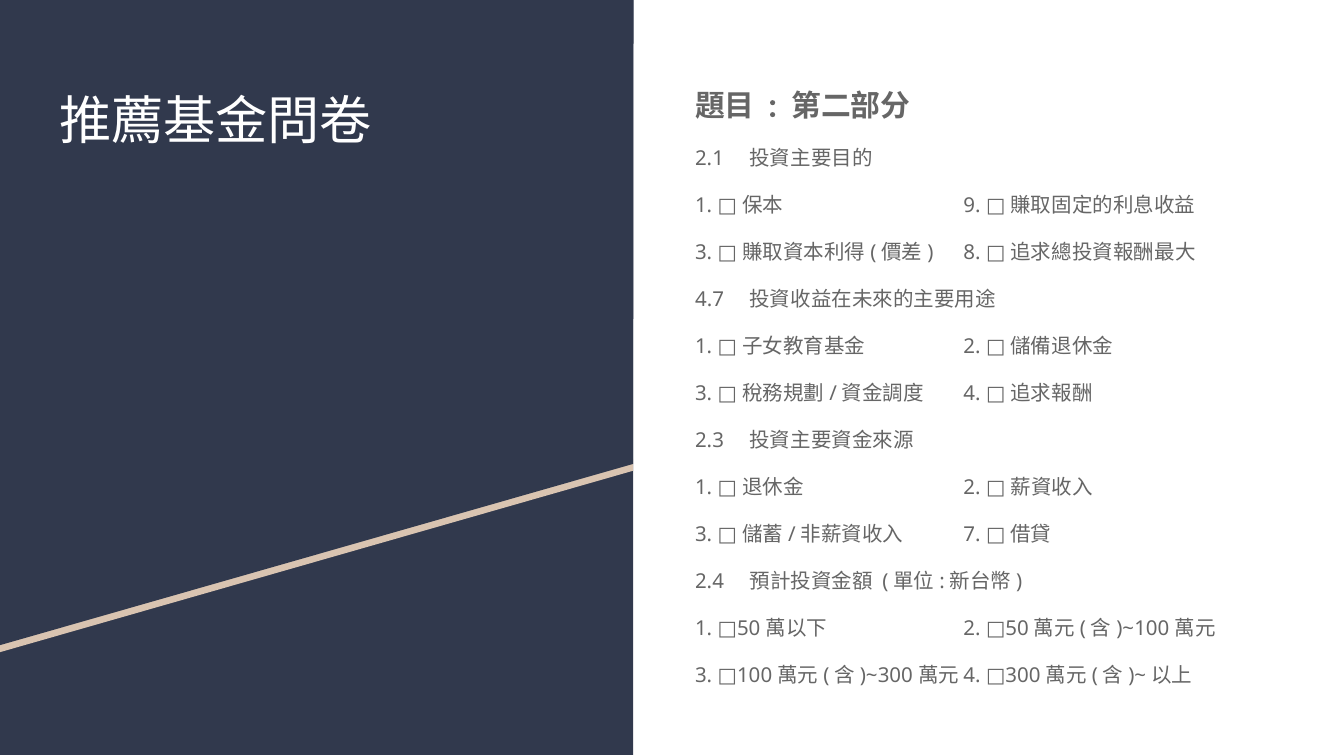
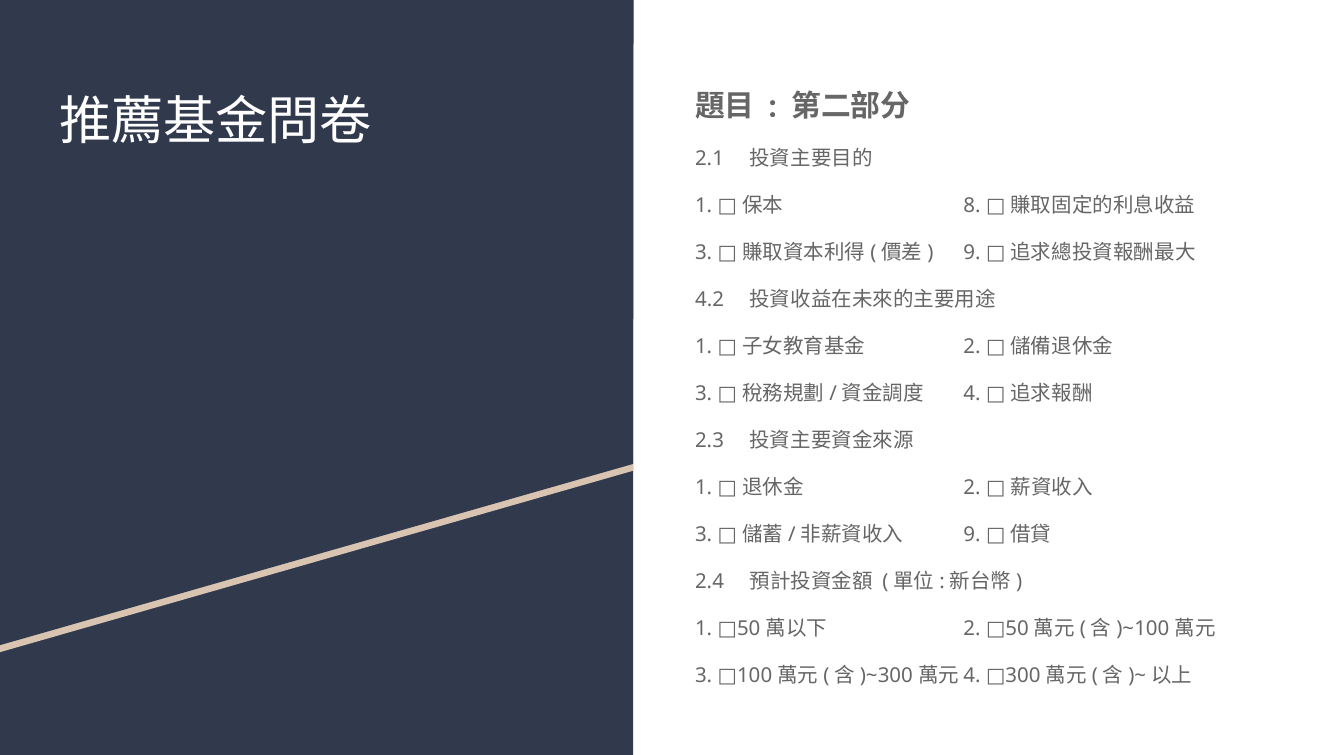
9: 9 -> 8 (972, 206)
8: 8 -> 9 (972, 253)
4.7: 4.7 -> 4.2 (710, 300)
7: 7 -> 9 (972, 535)
